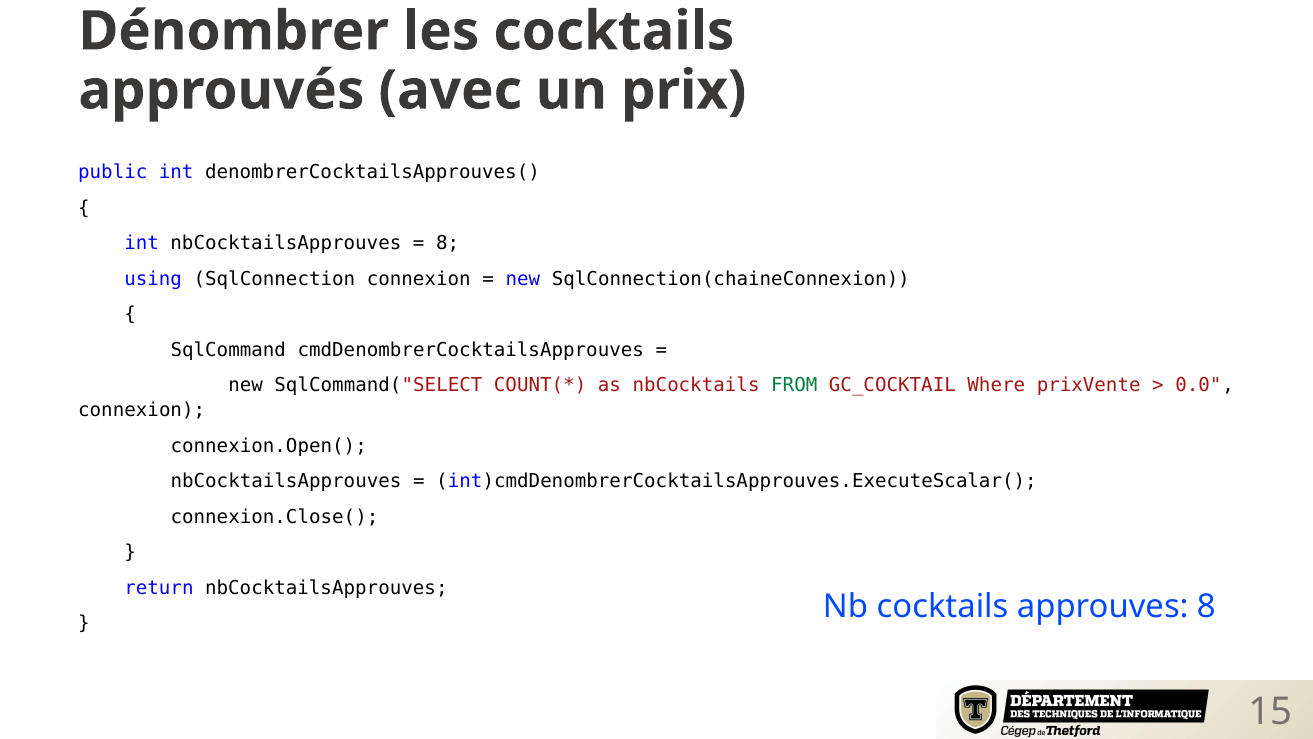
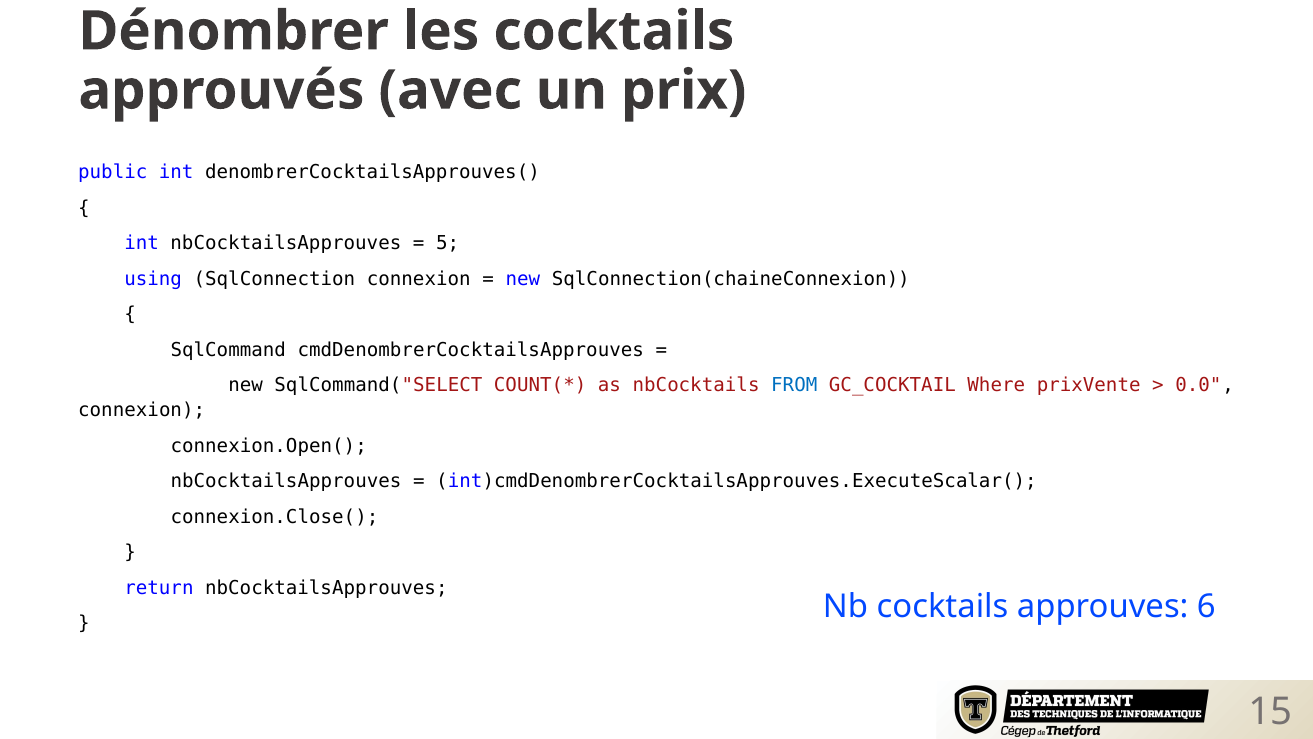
8: 8 -> 5 (448, 243)
FROM colour: green -> blue (794, 385)
approuves 8: 8 -> 6 (1206, 607)
